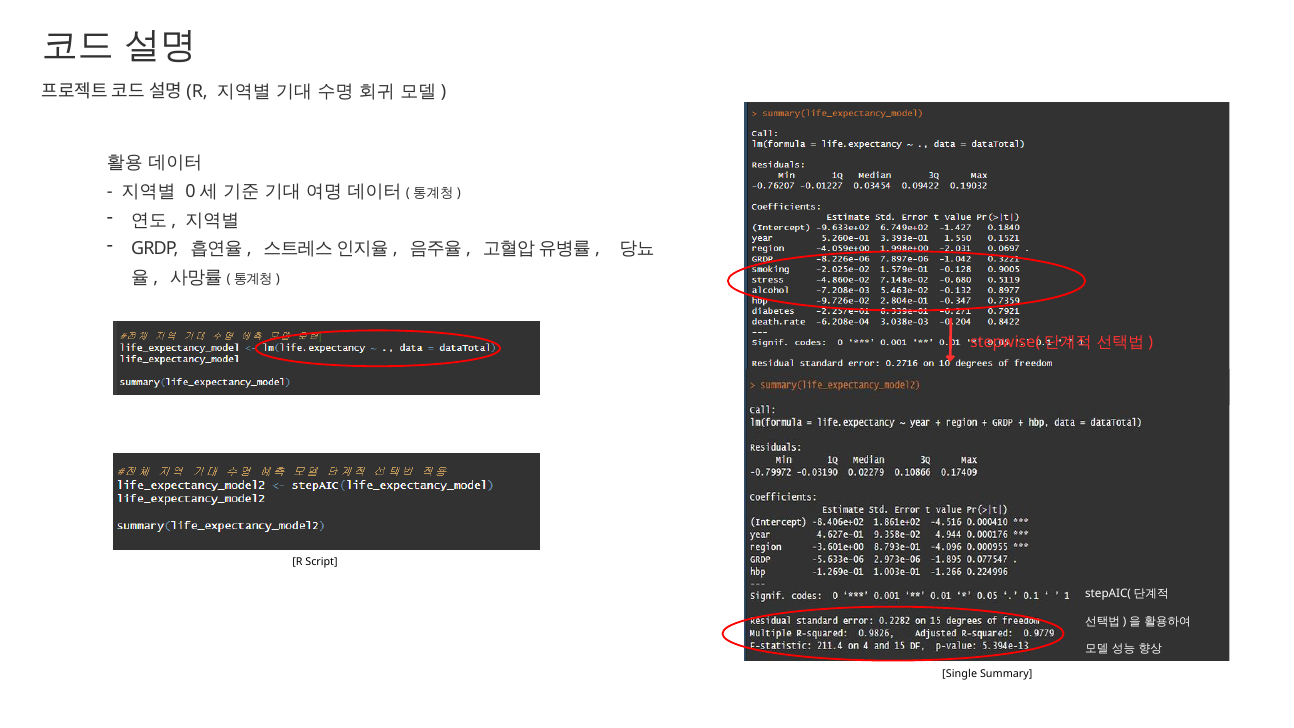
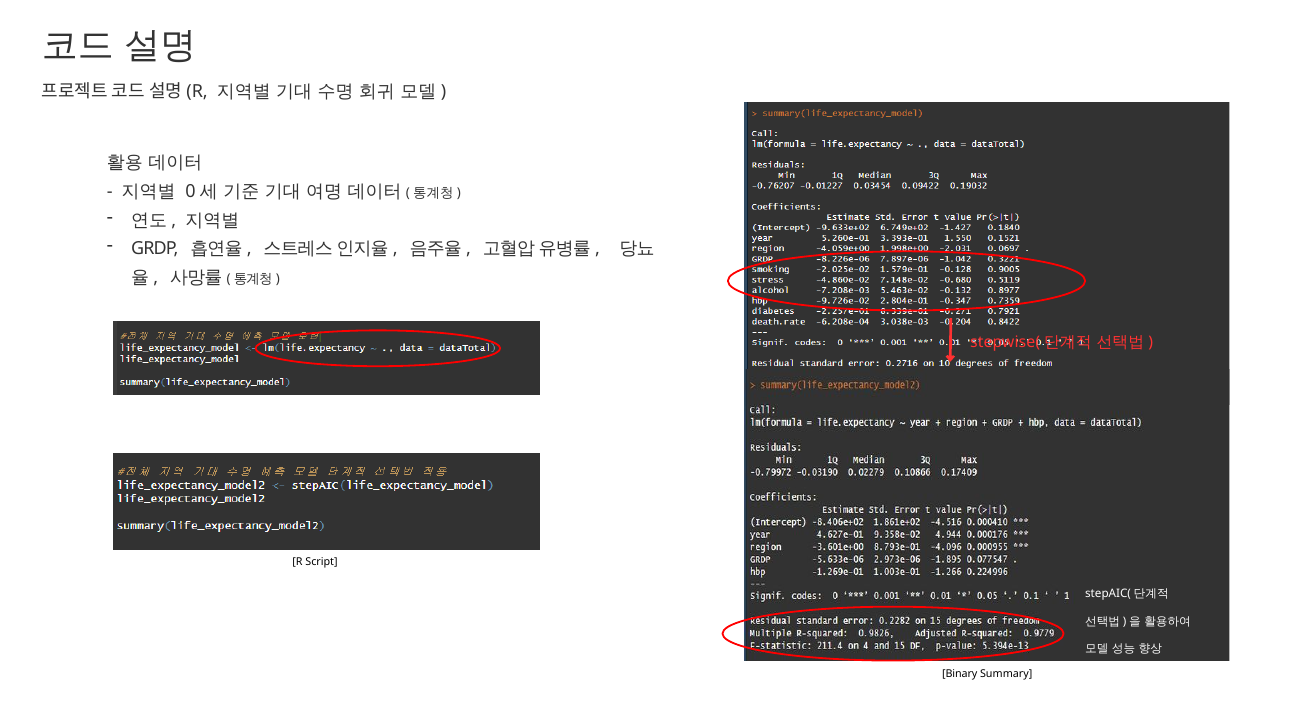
Single: Single -> Binary (960, 674)
